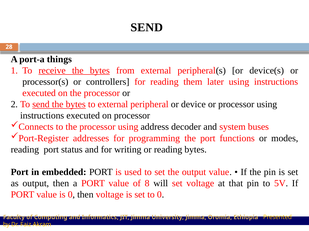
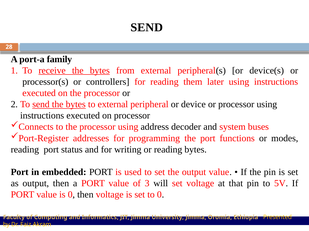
things: things -> family (59, 59)
8: 8 -> 3 (147, 184)
